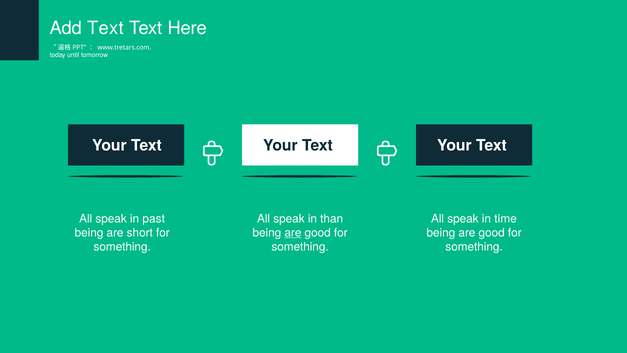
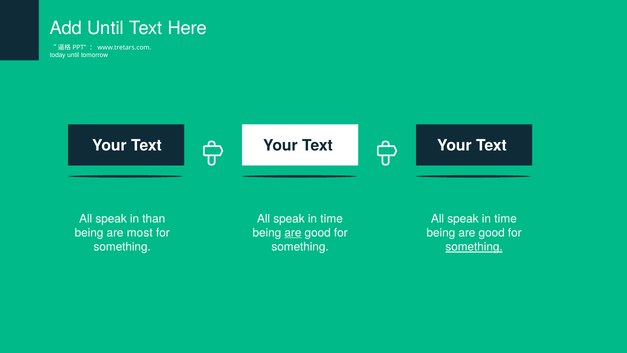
Add Text: Text -> Until (106, 28)
past: past -> than (154, 218)
than: than -> time (332, 218)
short: short -> most (140, 233)
something underline: none -> present (474, 247)
